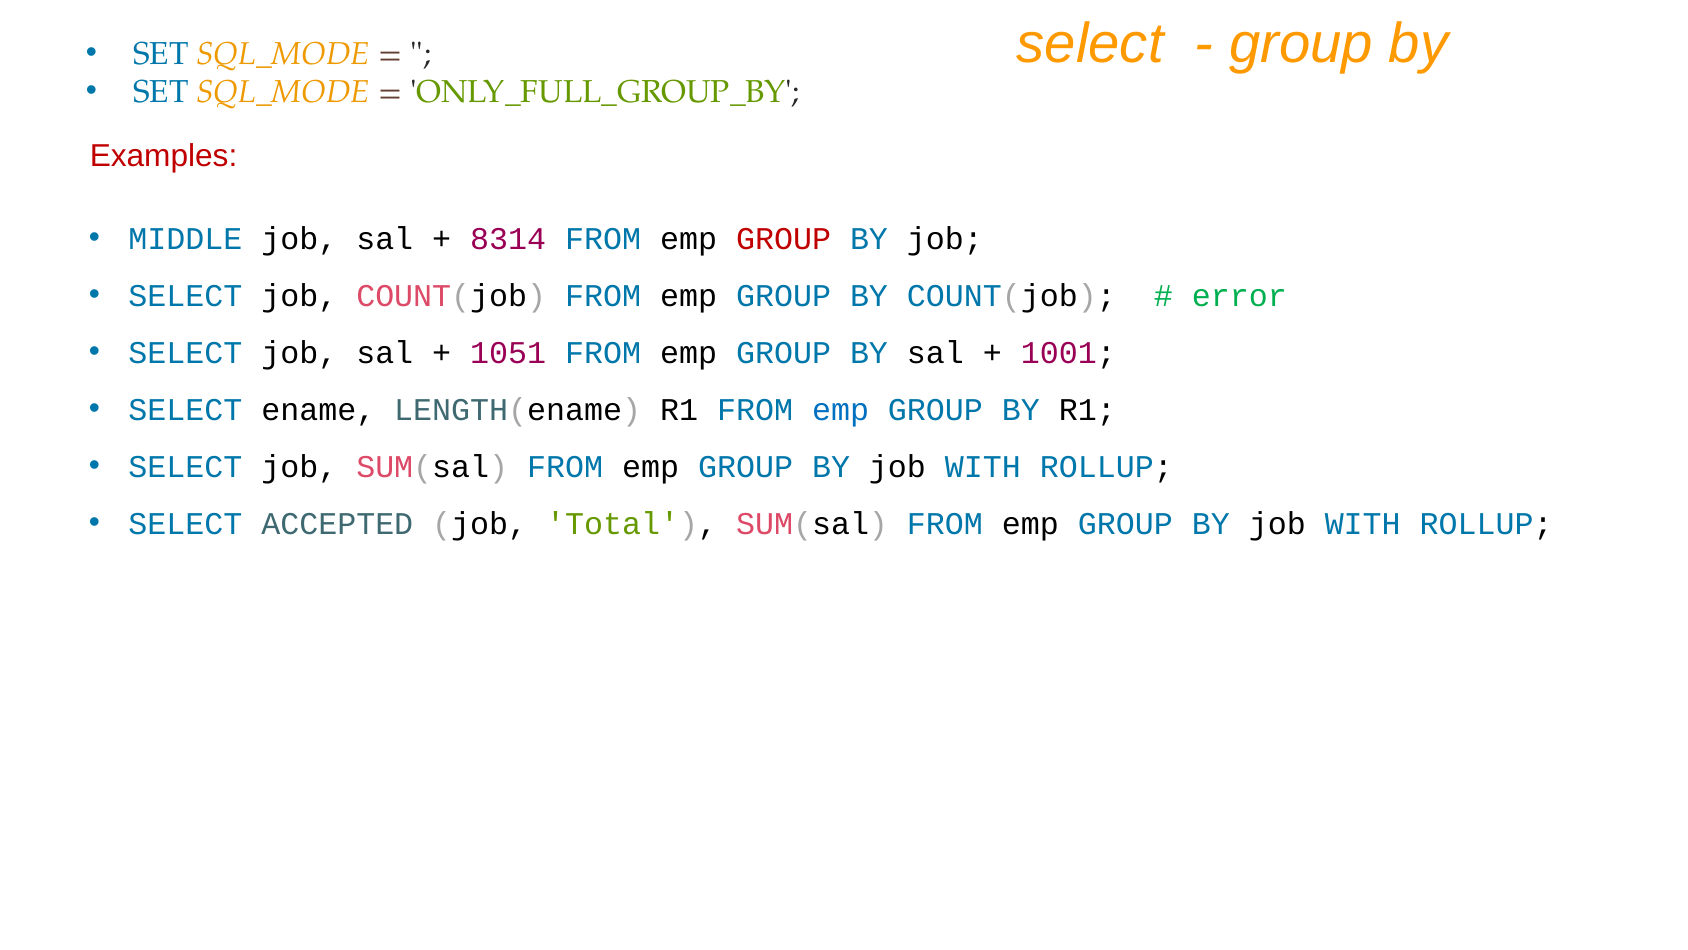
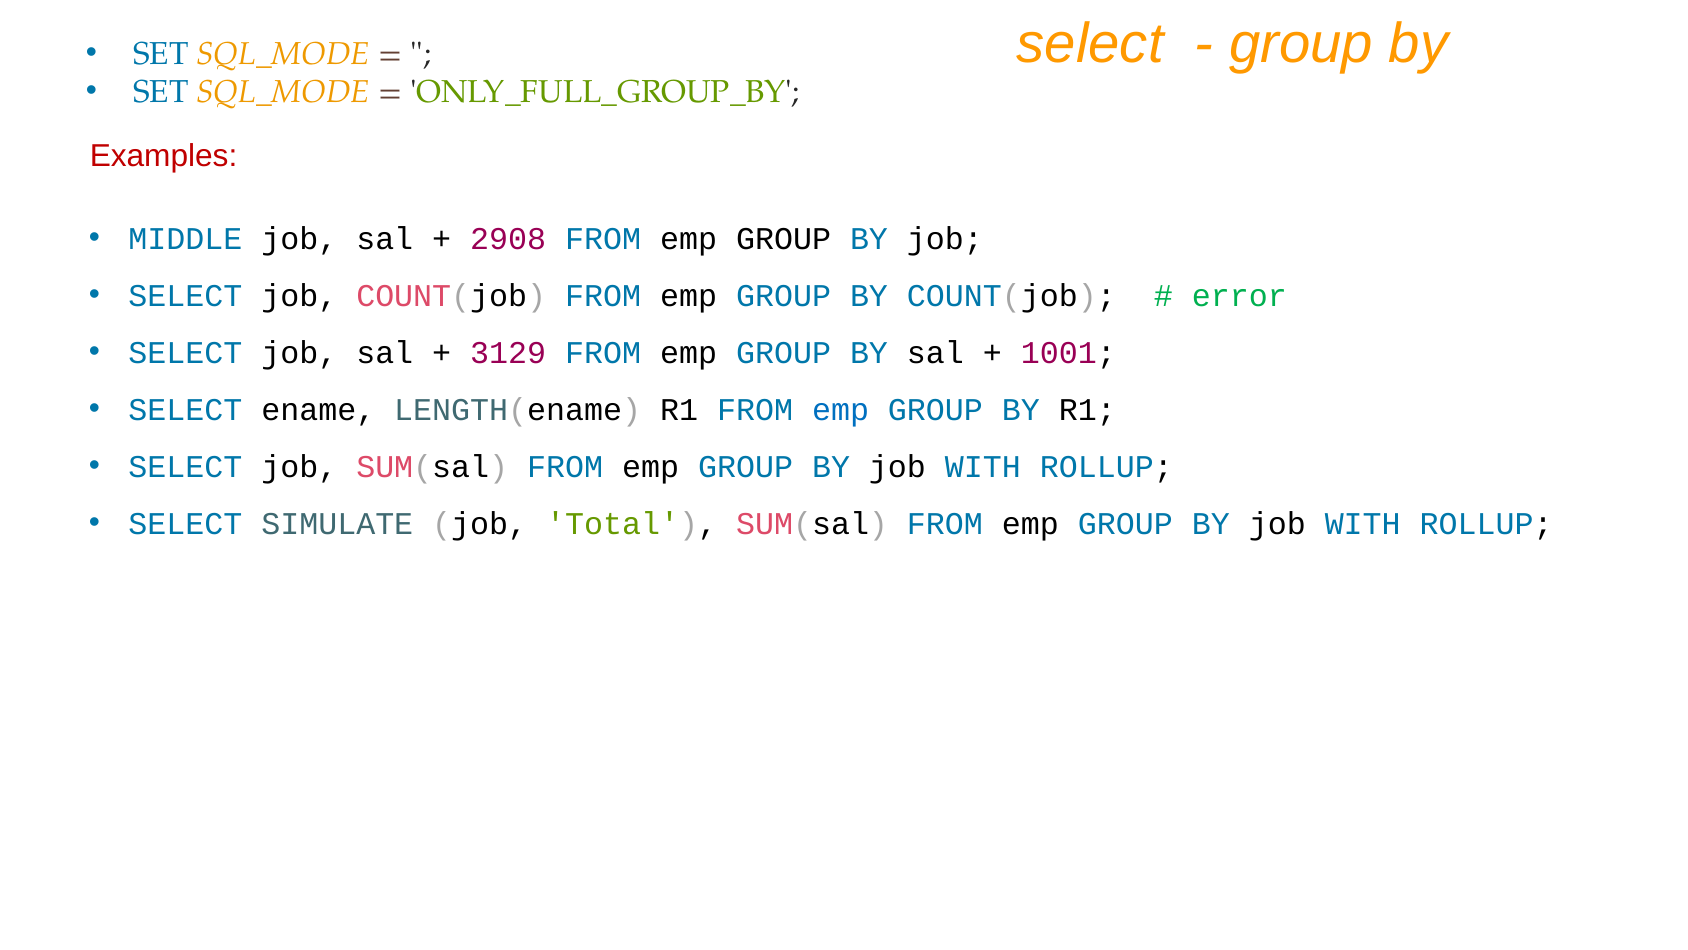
8314: 8314 -> 2908 (508, 239)
GROUP colour: red -> black (784, 239)
1051: 1051 -> 3129 (508, 353)
ACCEPTED: ACCEPTED -> SIMULATE (337, 524)
